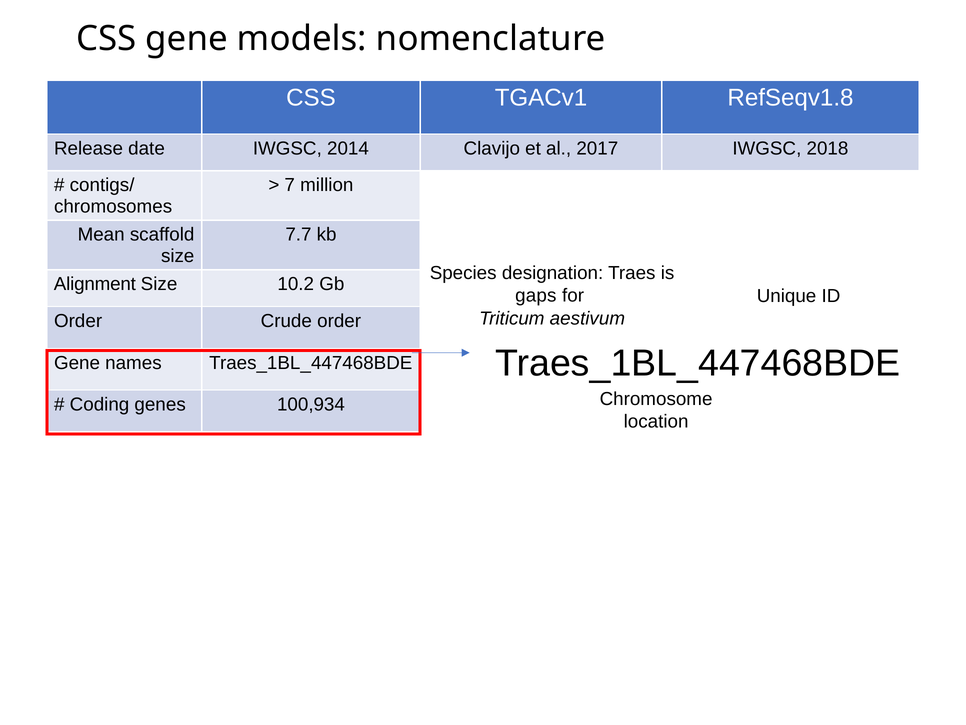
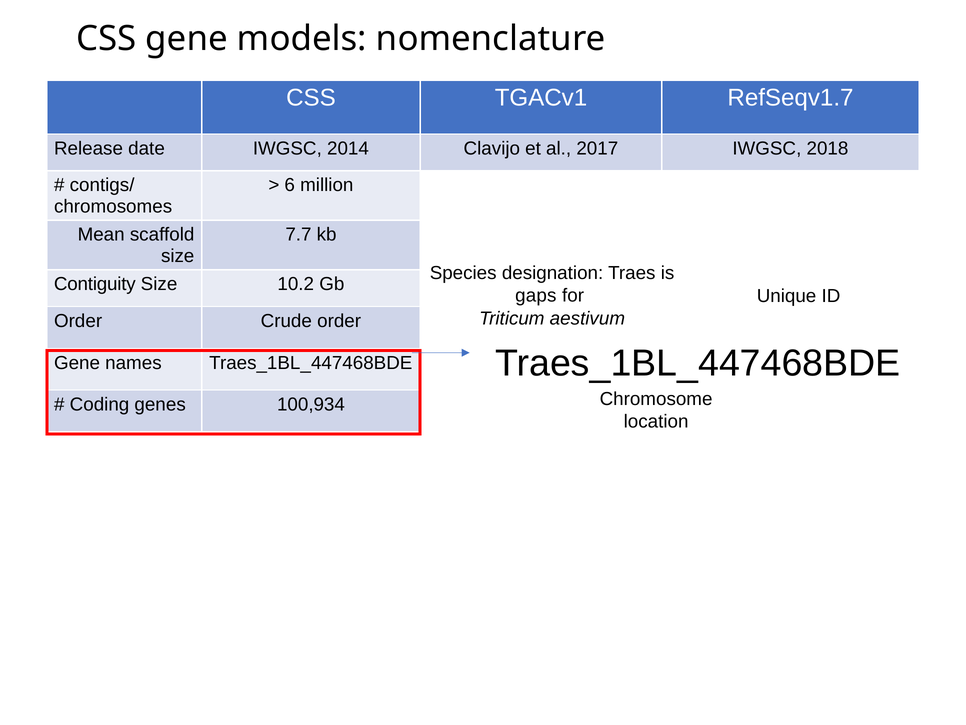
RefSeqv1.8: RefSeqv1.8 -> RefSeqv1.7 (790, 98)
7: 7 -> 6 (290, 185)
Alignment: Alignment -> Contiguity (95, 284)
